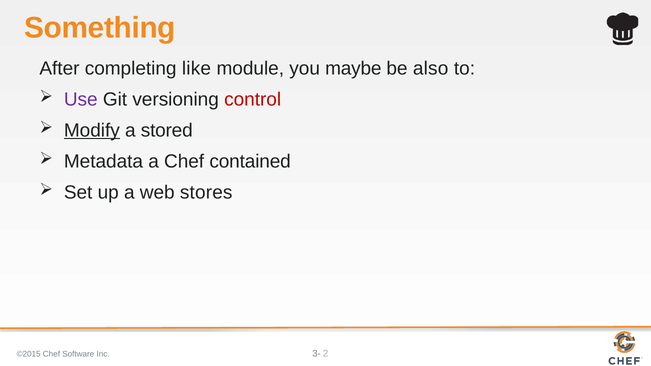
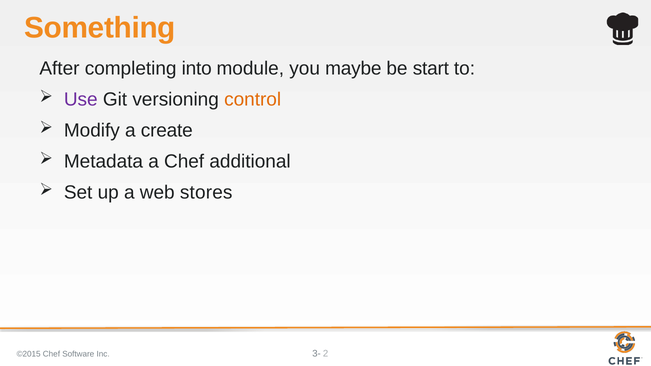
like: like -> into (197, 69)
also: also -> start (431, 69)
control colour: red -> orange (253, 100)
Modify underline: present -> none (92, 131)
stored: stored -> create (167, 131)
contained: contained -> additional (250, 161)
